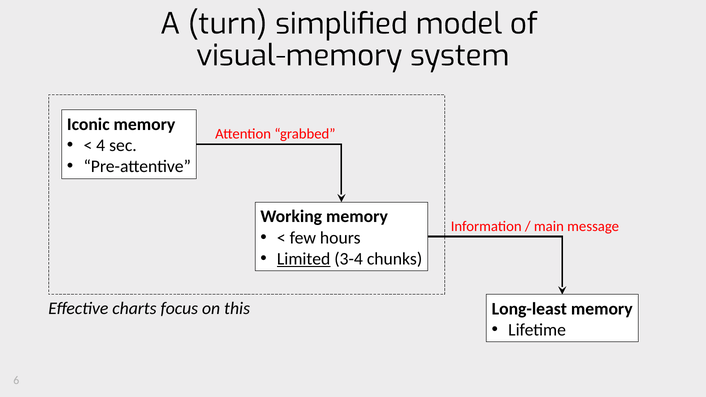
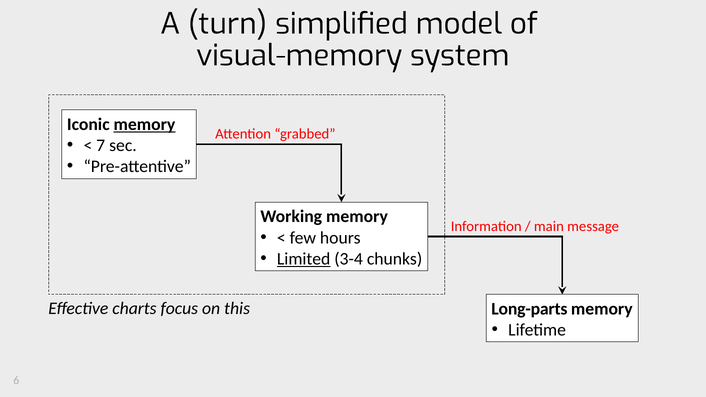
memory underline: none -> present (144, 124)
4: 4 -> 7 (101, 145)
Long-least: Long-least -> Long-parts (529, 309)
